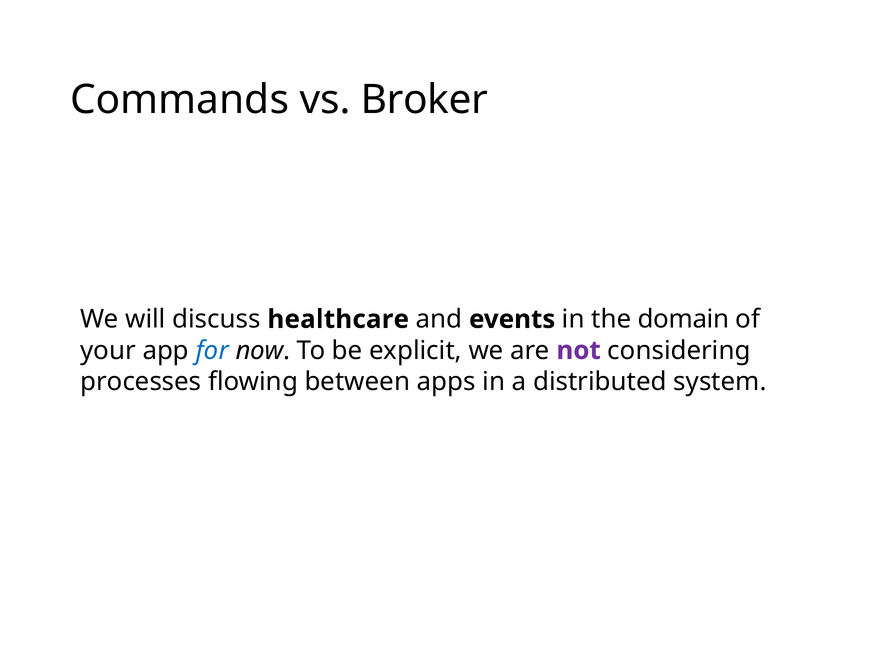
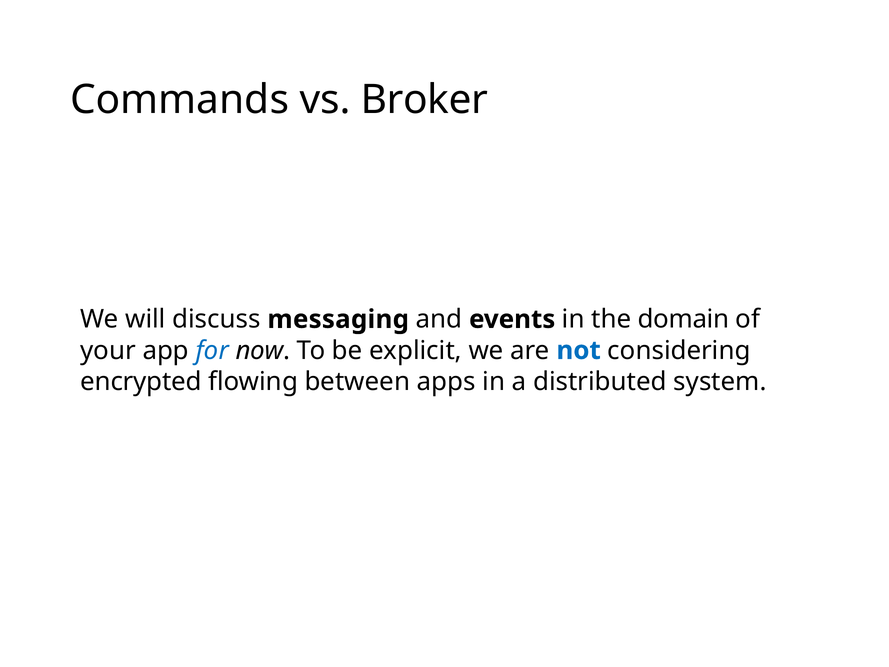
healthcare: healthcare -> messaging (338, 319)
not colour: purple -> blue (579, 350)
processes: processes -> encrypted (141, 381)
